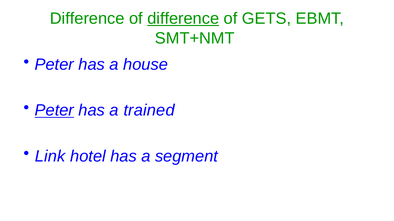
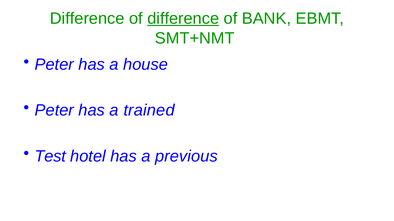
GETS: GETS -> BANK (266, 19)
Peter underline: present -> none (54, 111)
Link: Link -> Test (50, 157)
segment: segment -> previous (186, 157)
